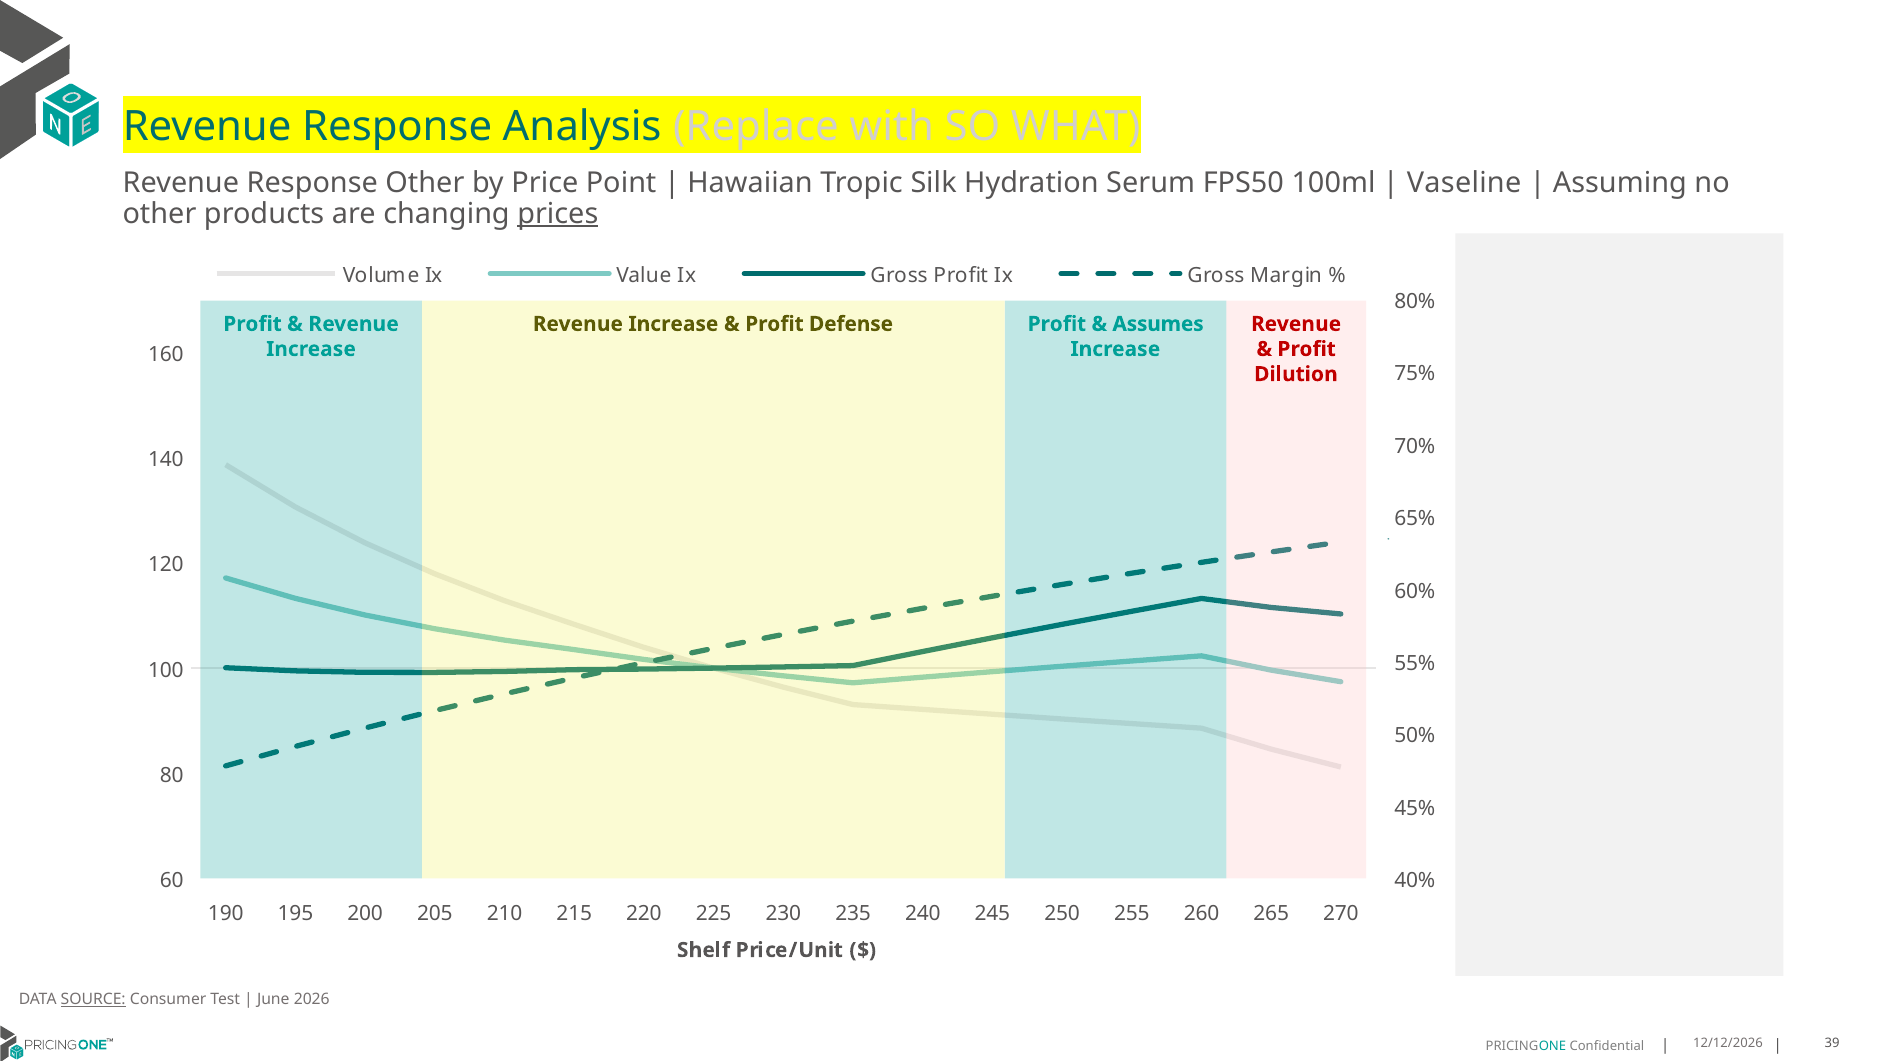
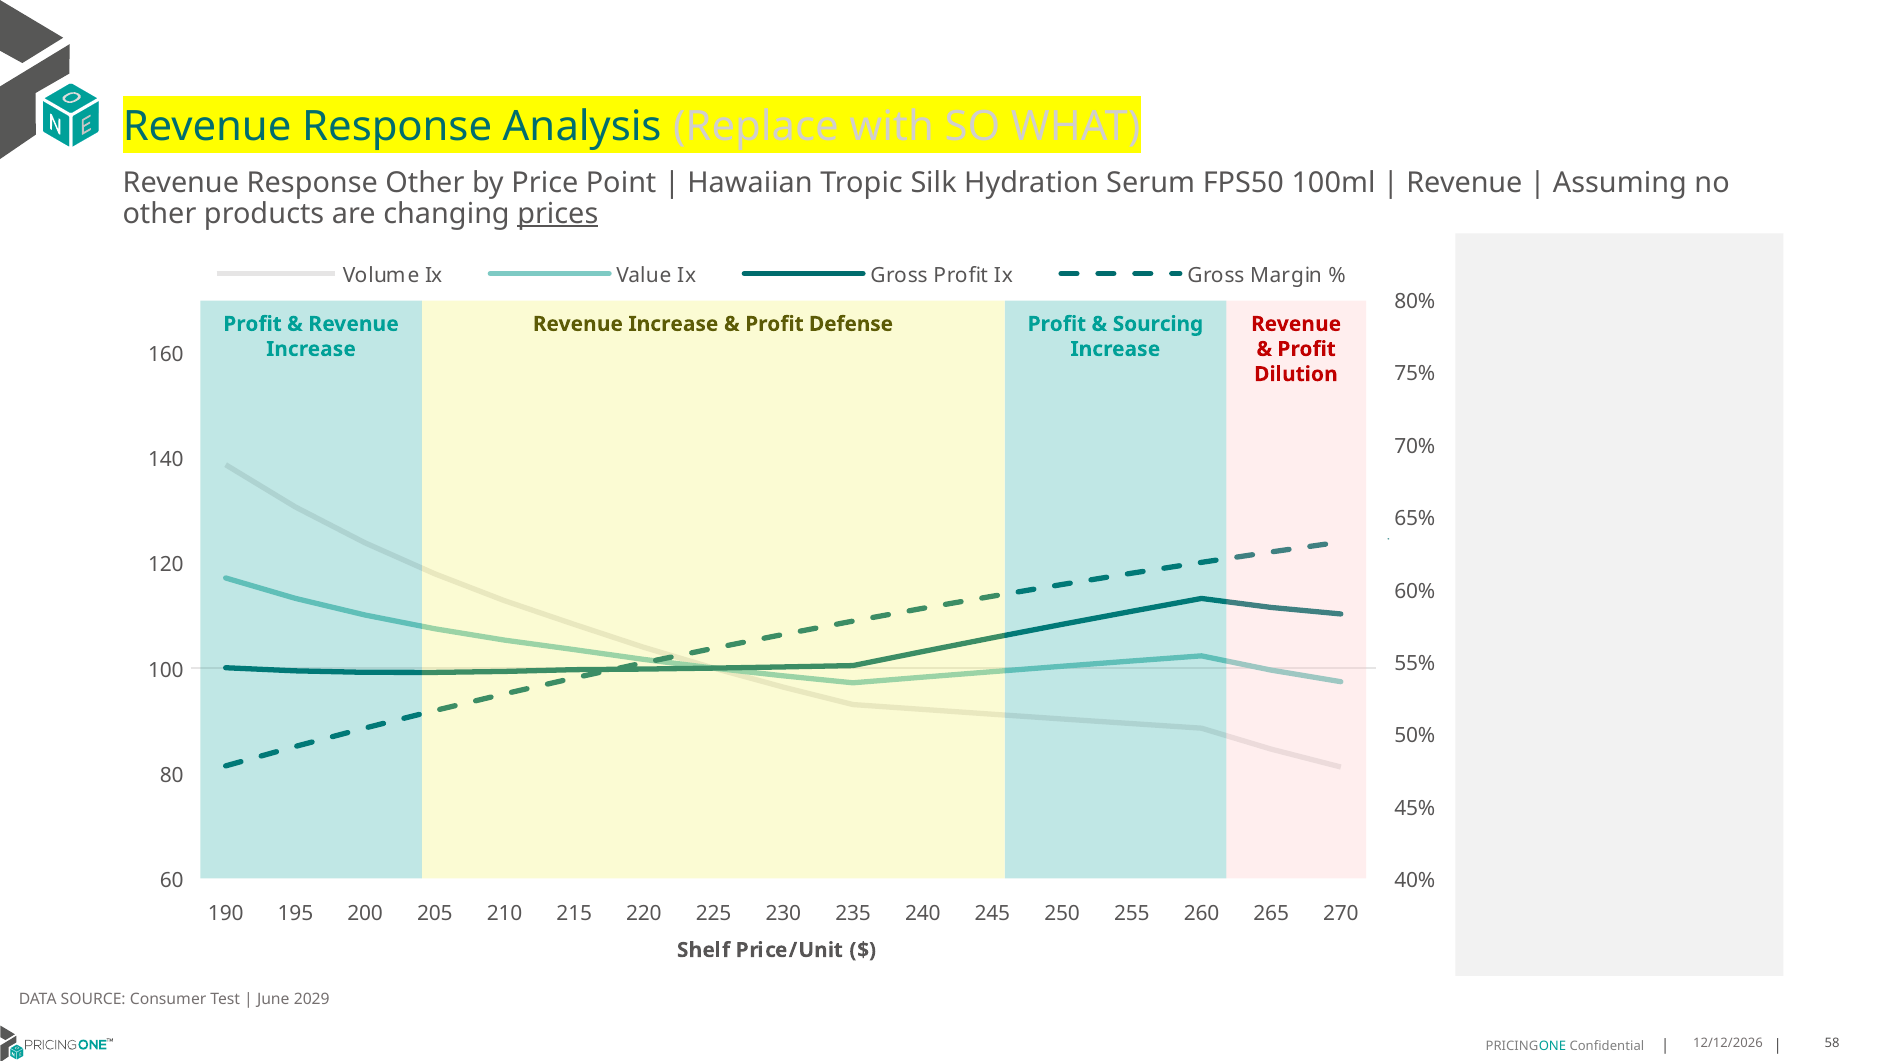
Vaseline: Vaseline -> Revenue (1464, 183)
Assumes: Assumes -> Sourcing (1158, 324)
SOURCE underline: present -> none (93, 999)
2026: 2026 -> 2029 (312, 999)
39: 39 -> 58 (1832, 1043)
